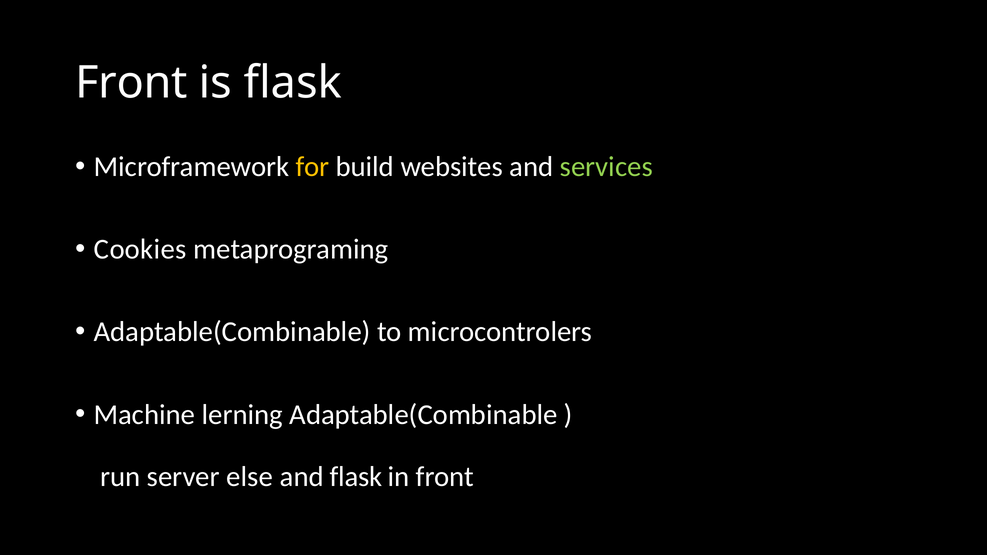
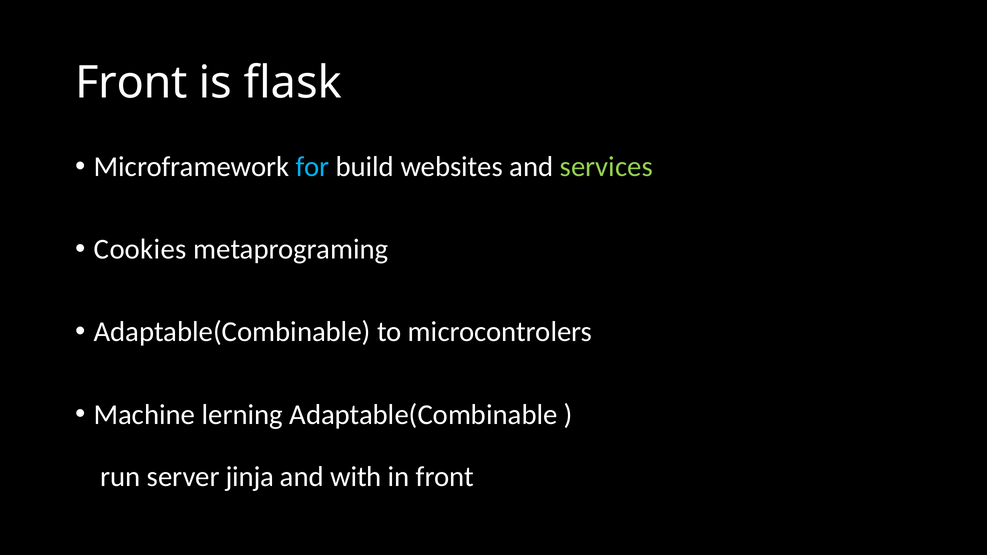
for colour: yellow -> light blue (313, 167)
else: else -> jinja (250, 477)
and flask: flask -> with (356, 477)
